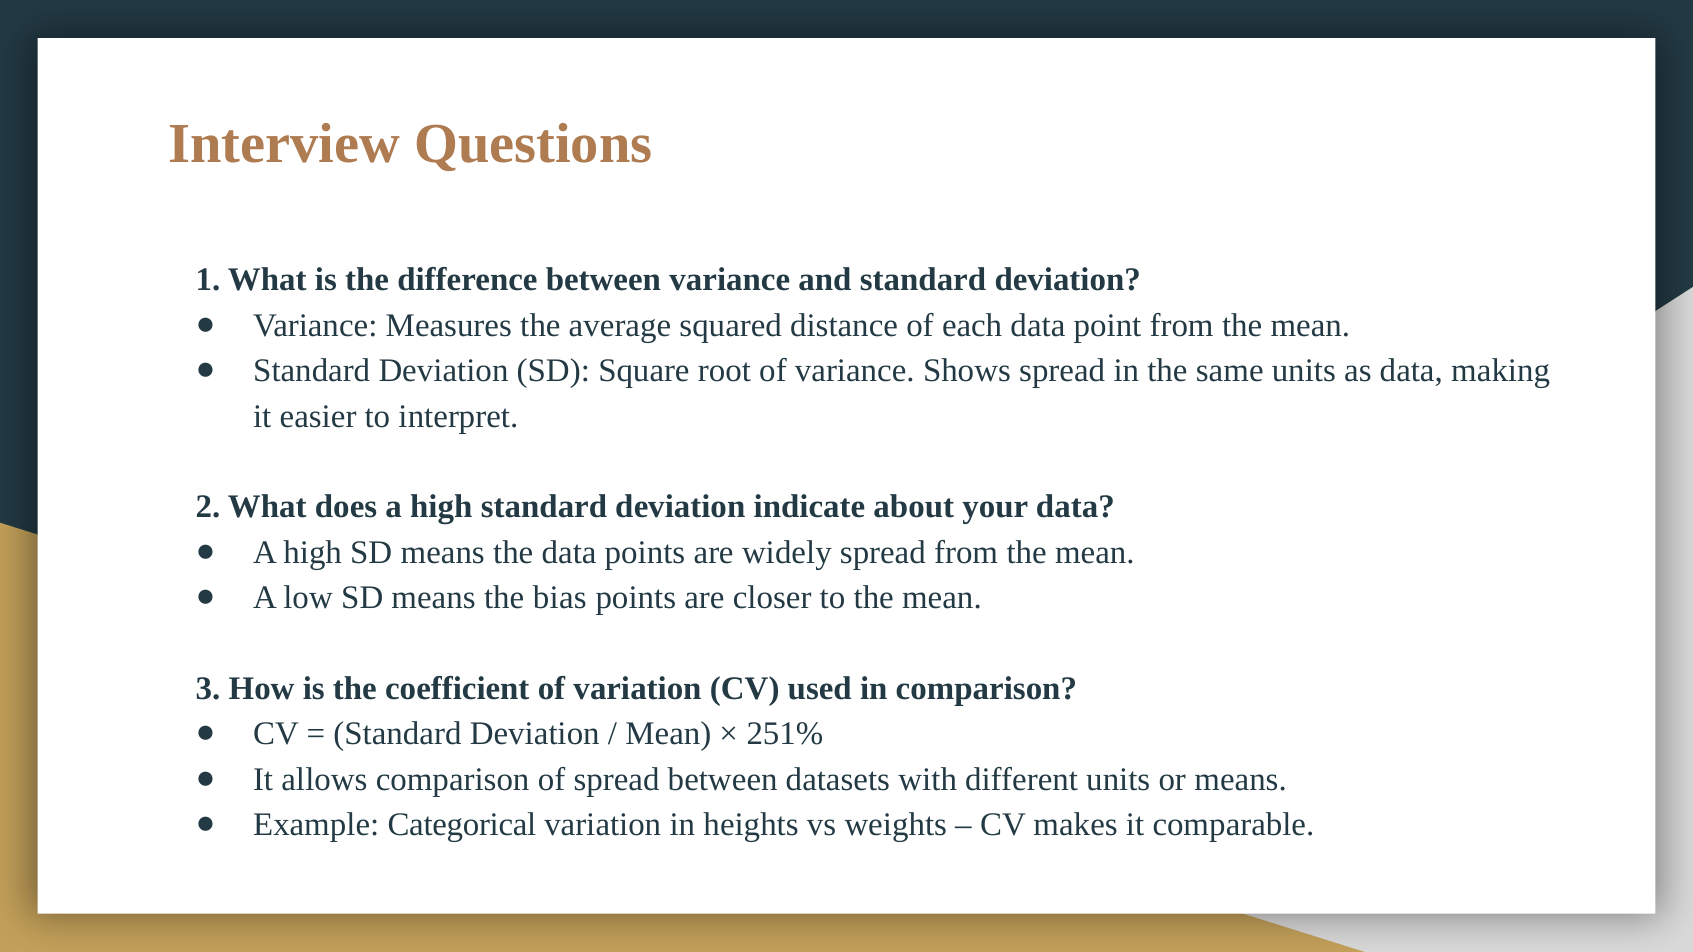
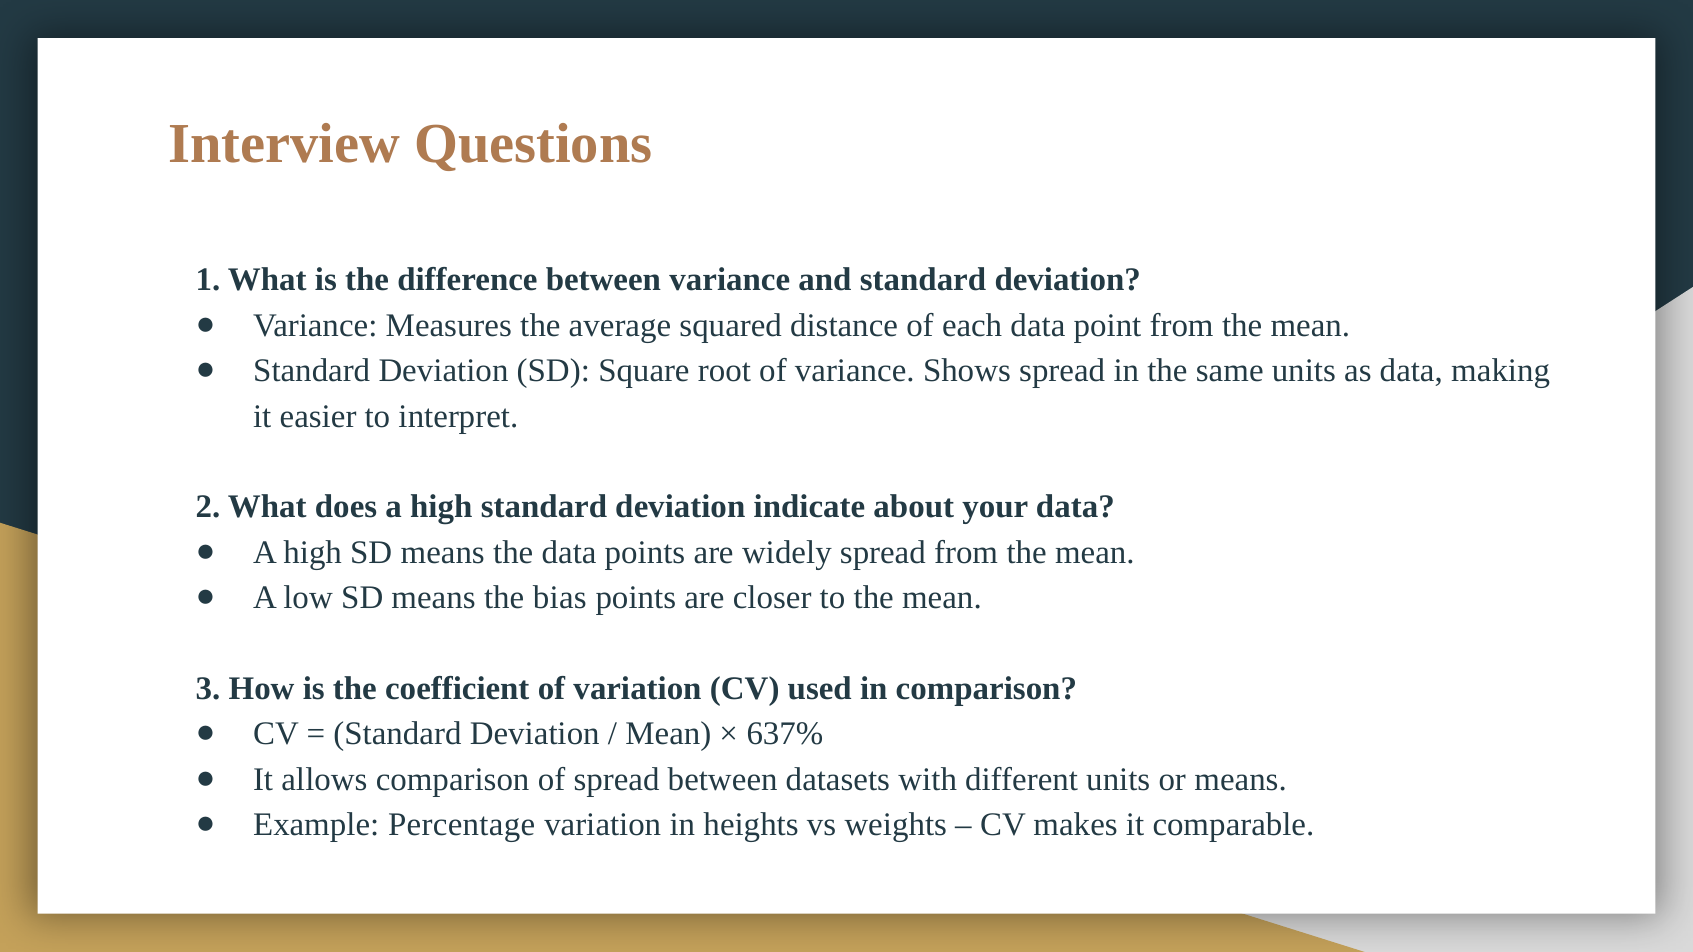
251%: 251% -> 637% (785, 734)
Categorical: Categorical -> Percentage (462, 825)
